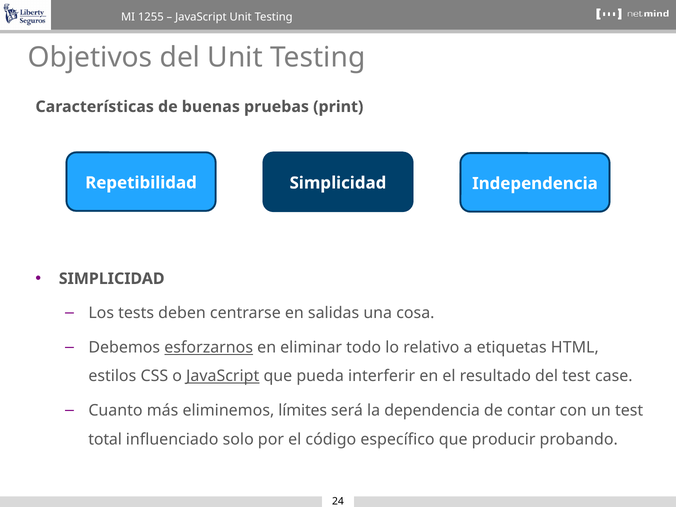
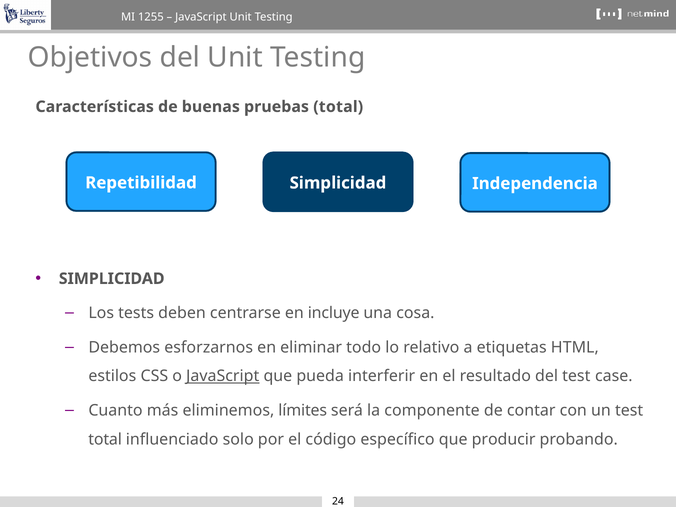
pruebas print: print -> total (338, 107)
salidas: salidas -> incluye (334, 313)
esforzarnos underline: present -> none (209, 347)
dependencia: dependencia -> componente (432, 411)
